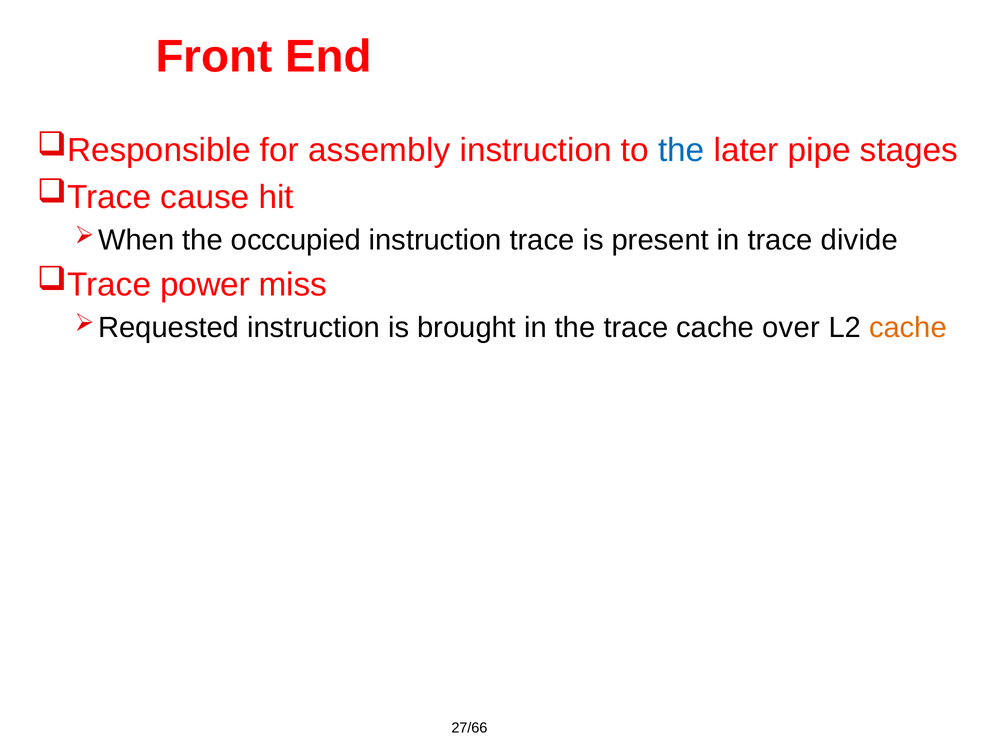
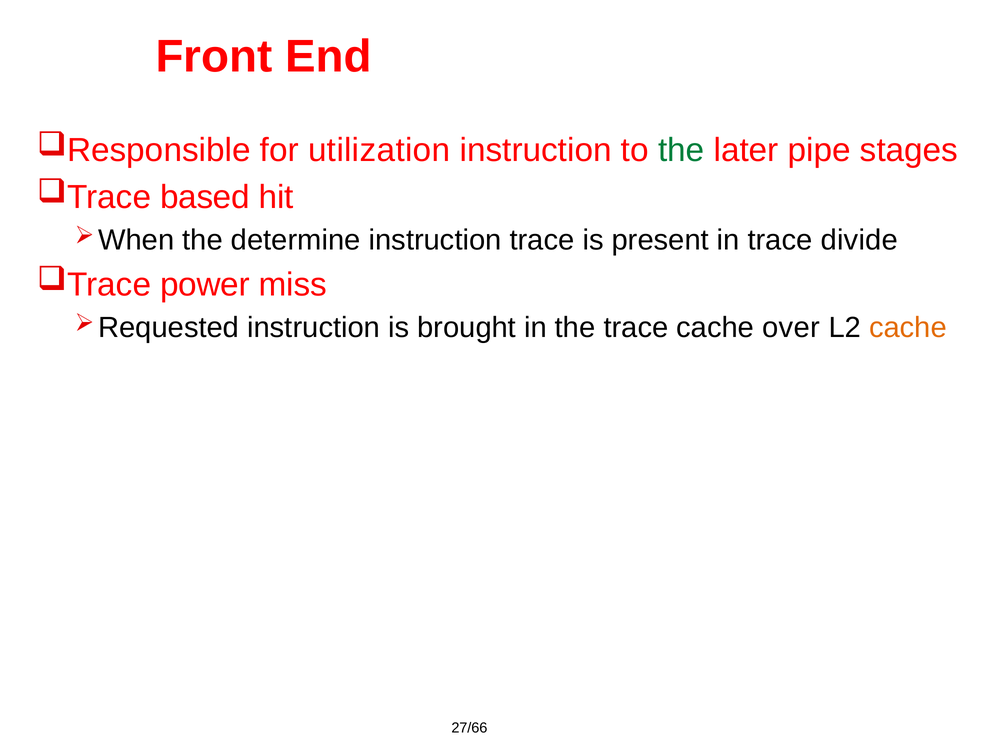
assembly: assembly -> utilization (379, 150)
the colour: blue -> green (681, 150)
cause: cause -> based (205, 197)
occcupied: occcupied -> determine (296, 240)
